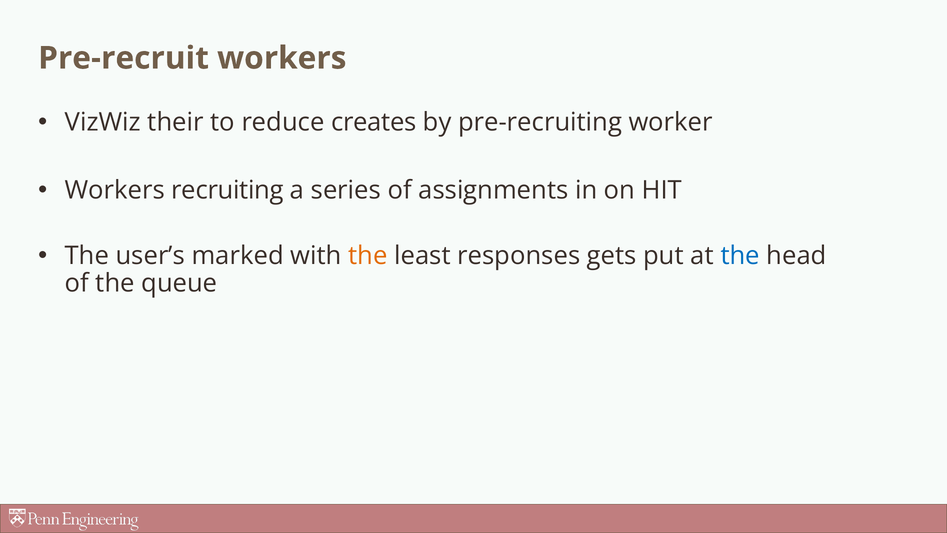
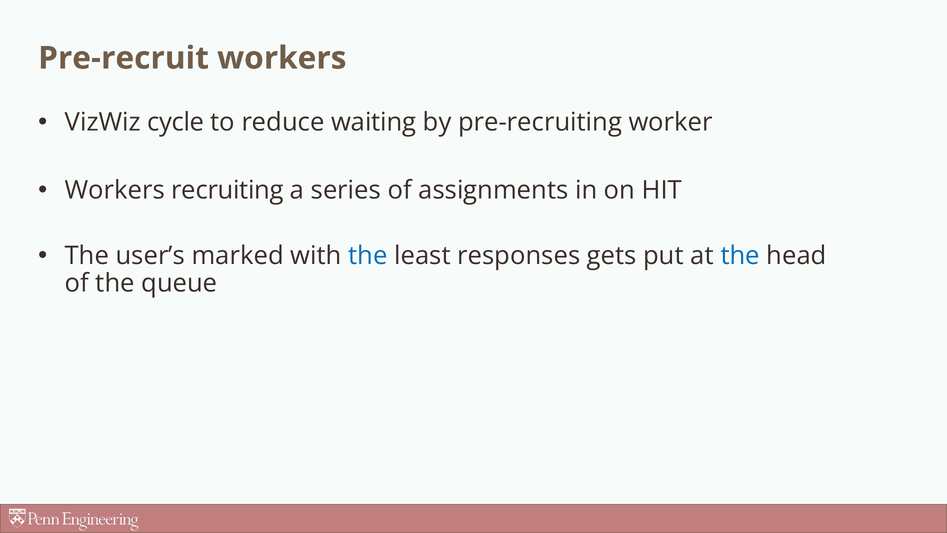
their: their -> cycle (176, 122)
creates: creates -> waiting (374, 122)
the colour: orange -> blue (368, 256)
